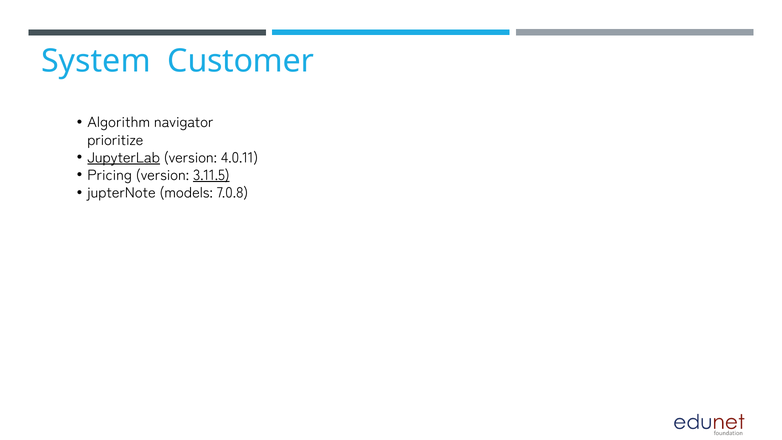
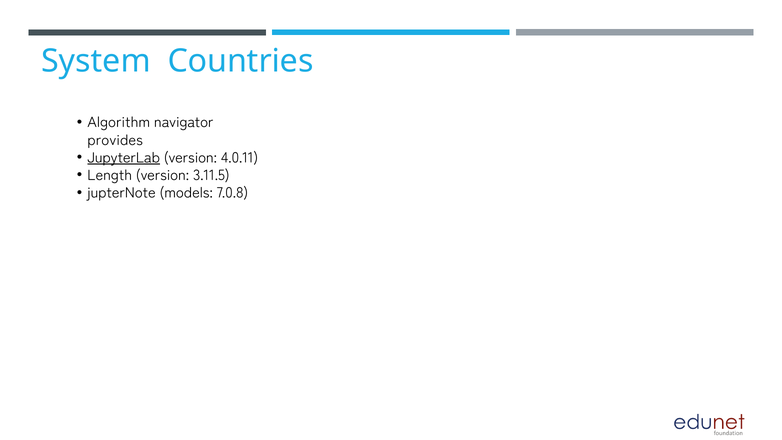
Customer: Customer -> Countries (241, 61)
prioritize: prioritize -> provides (115, 140)
Pricing: Pricing -> Length (110, 175)
3.11.5 underline: present -> none (211, 175)
